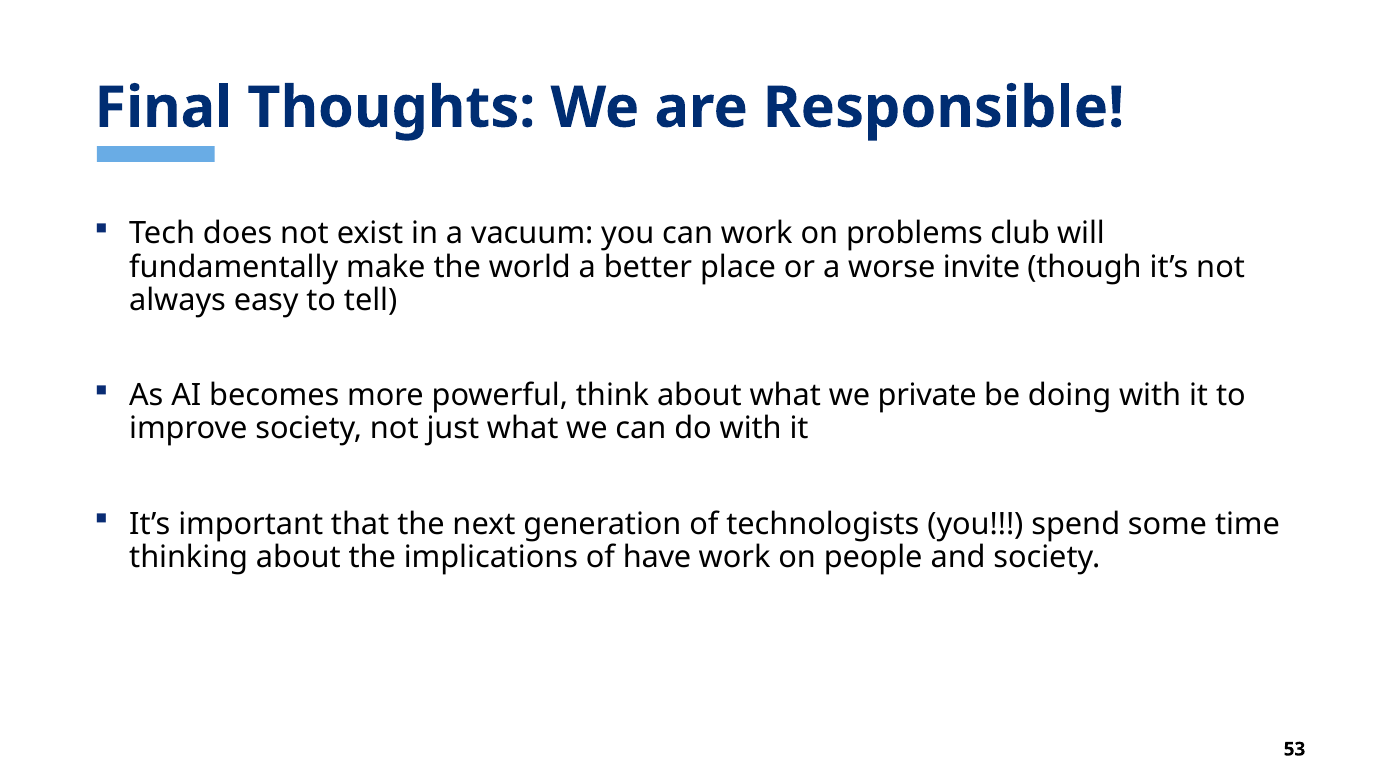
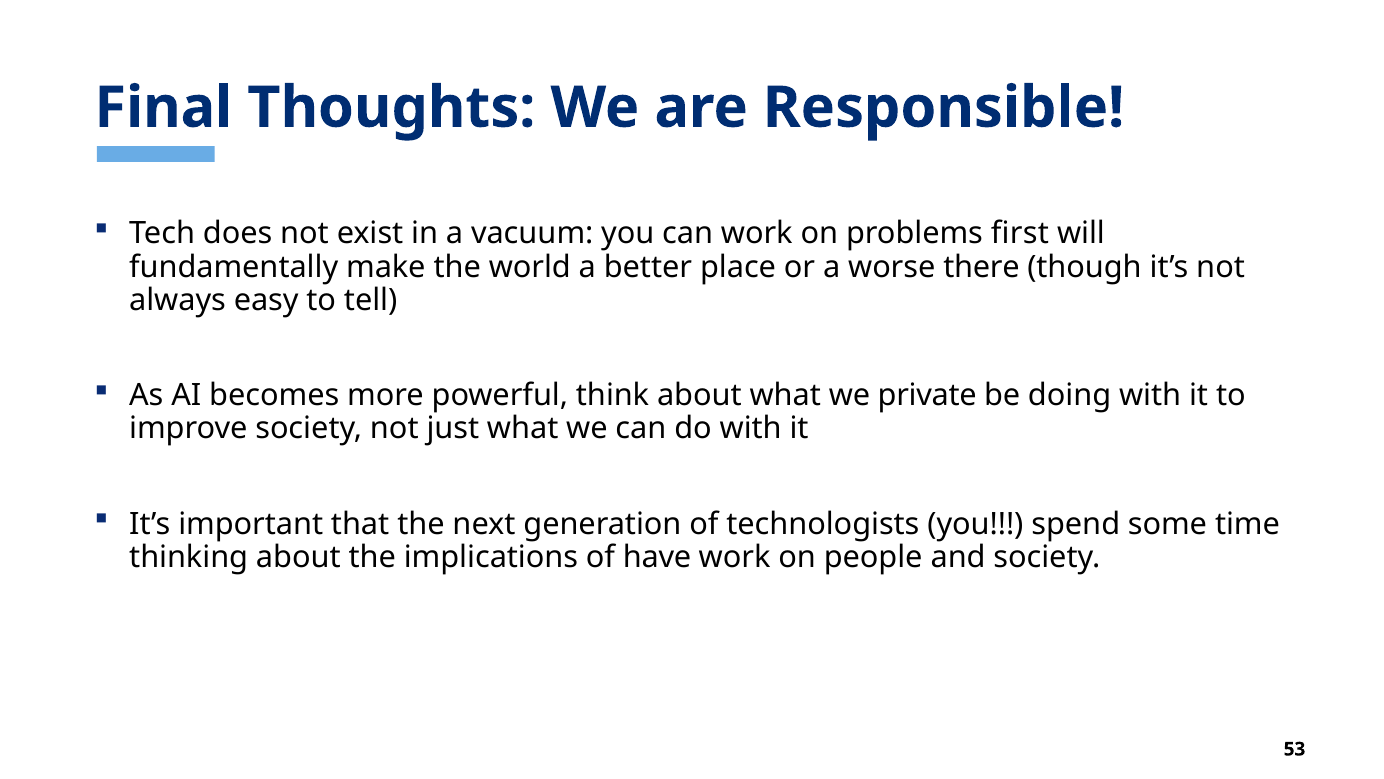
club: club -> first (1020, 234)
invite: invite -> there (981, 267)
